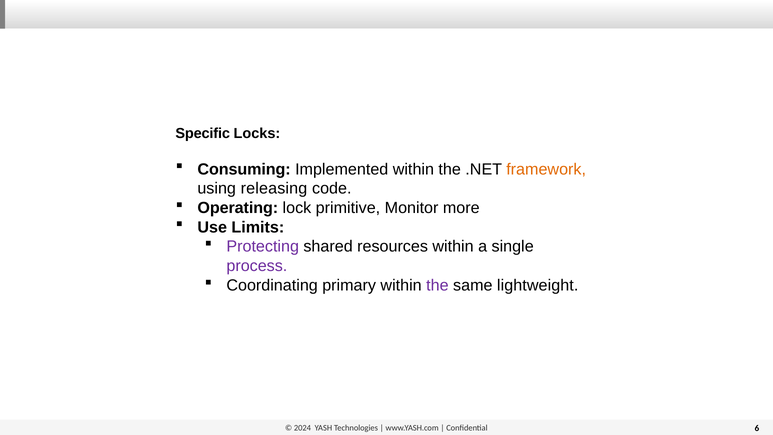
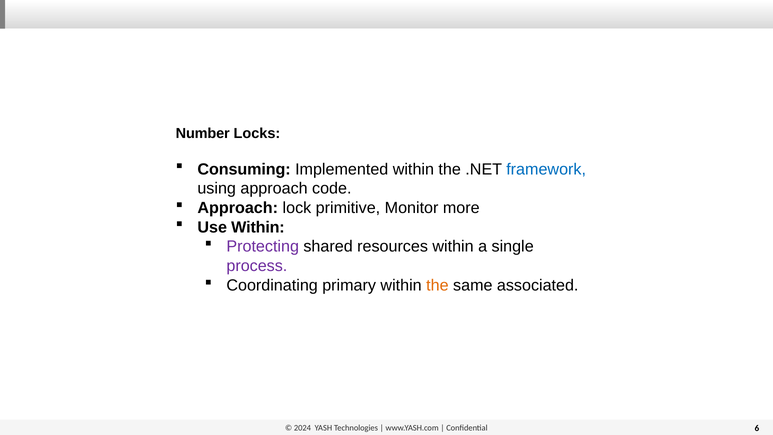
Specific: Specific -> Number (203, 133)
framework colour: orange -> blue (546, 169)
using releasing: releasing -> approach (274, 189)
Operating: Operating -> Approach (238, 208)
Use Limits: Limits -> Within (258, 227)
the colour: purple -> orange (437, 285)
lightweight: lightweight -> associated (538, 285)
